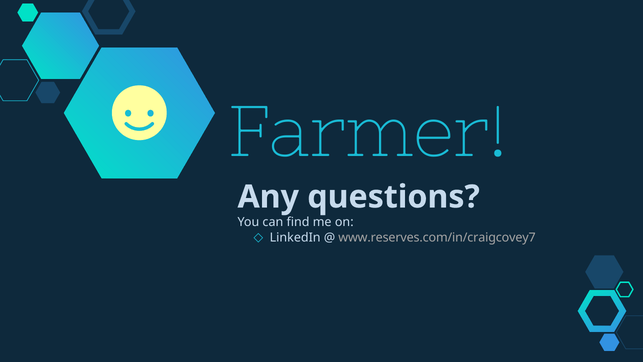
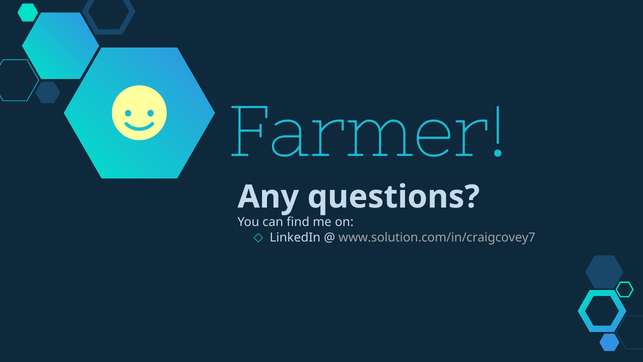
www.reserves.com/in/craigcovey7: www.reserves.com/in/craigcovey7 -> www.solution.com/in/craigcovey7 (437, 237)
